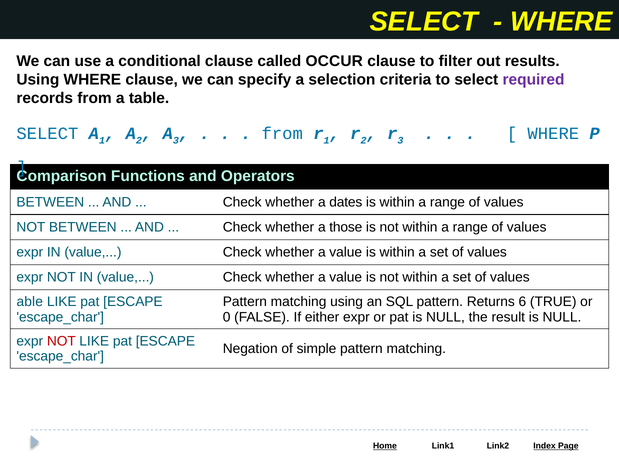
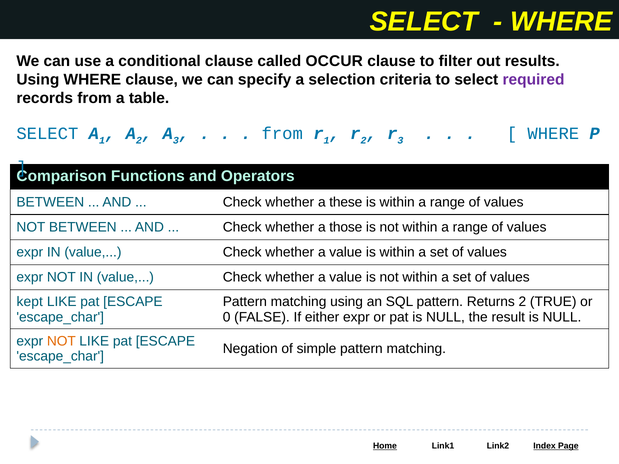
dates: dates -> these (346, 202)
able: able -> kept (30, 302)
Returns 6: 6 -> 2 (522, 302)
NOT colour: red -> orange (61, 341)
